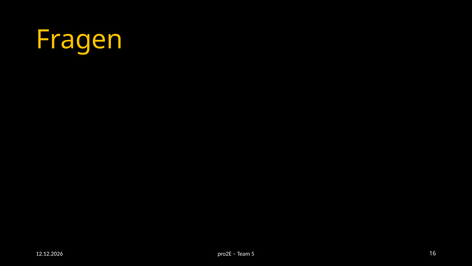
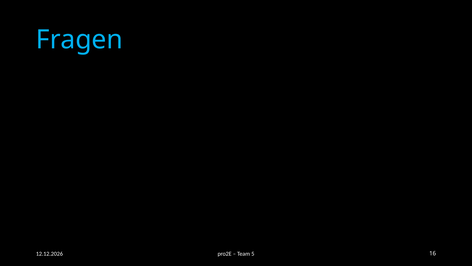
Fragen colour: yellow -> light blue (79, 40)
